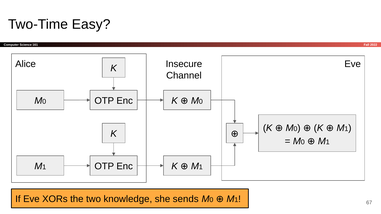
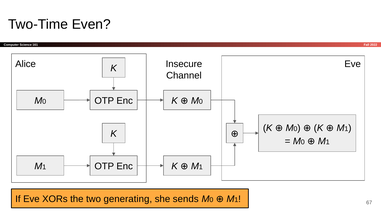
Easy: Easy -> Even (91, 24)
knowledge: knowledge -> generating (128, 199)
